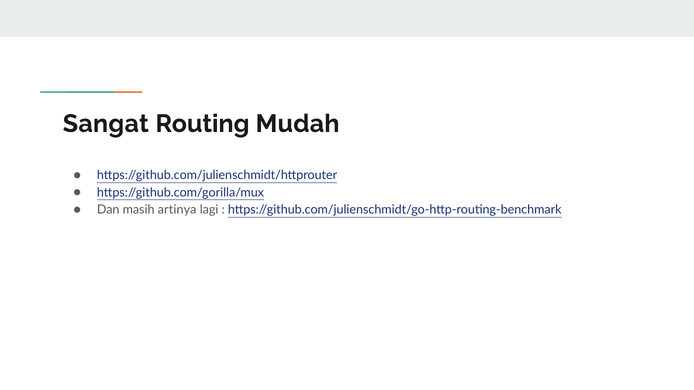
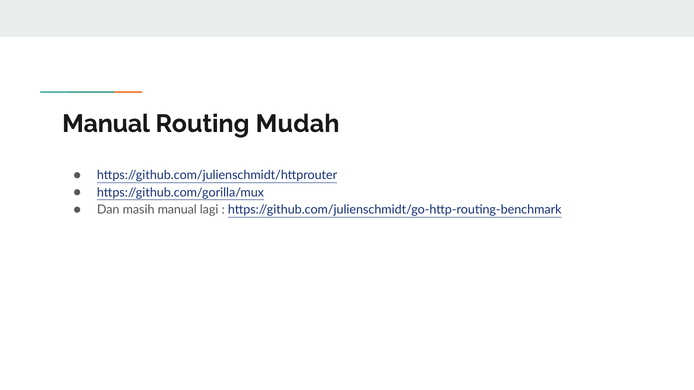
Sangat: Sangat -> Manual (106, 124)
masih artinya: artinya -> manual (177, 210)
